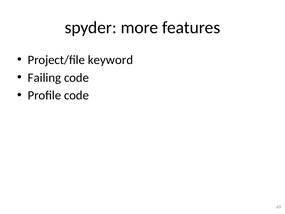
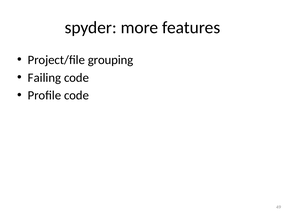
keyword: keyword -> grouping (111, 60)
